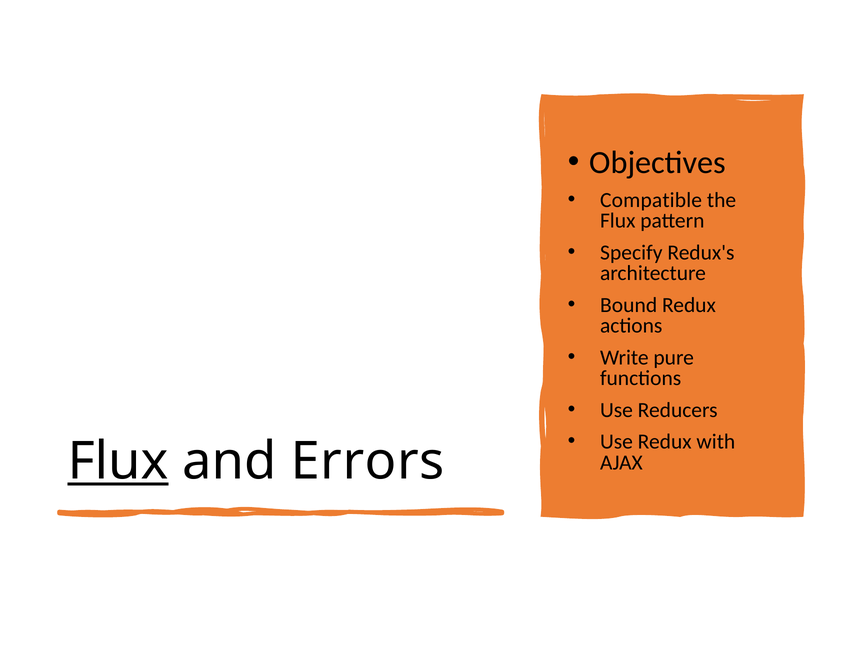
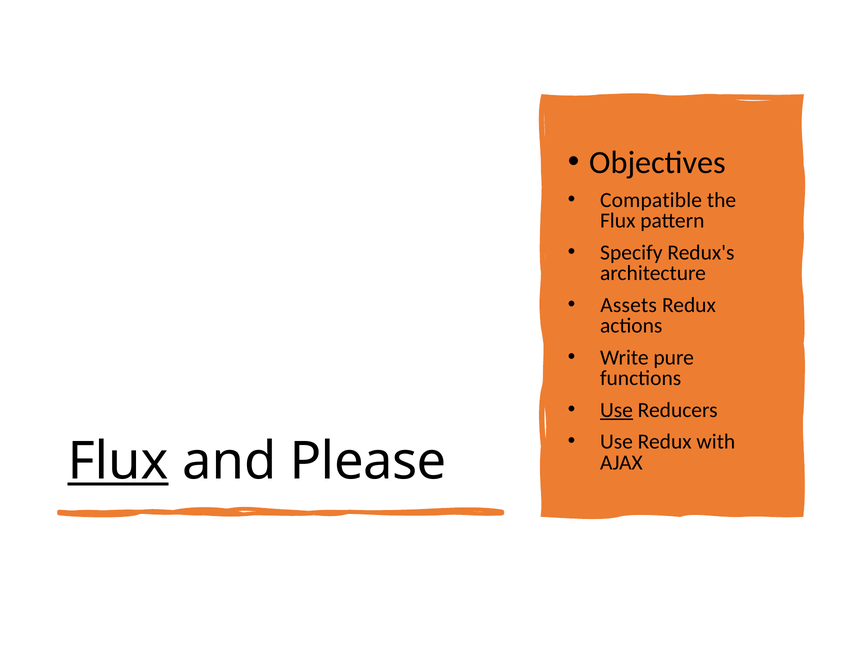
Bound: Bound -> Assets (629, 305)
Use underline: none -> present (616, 410)
Errors: Errors -> Please (368, 461)
